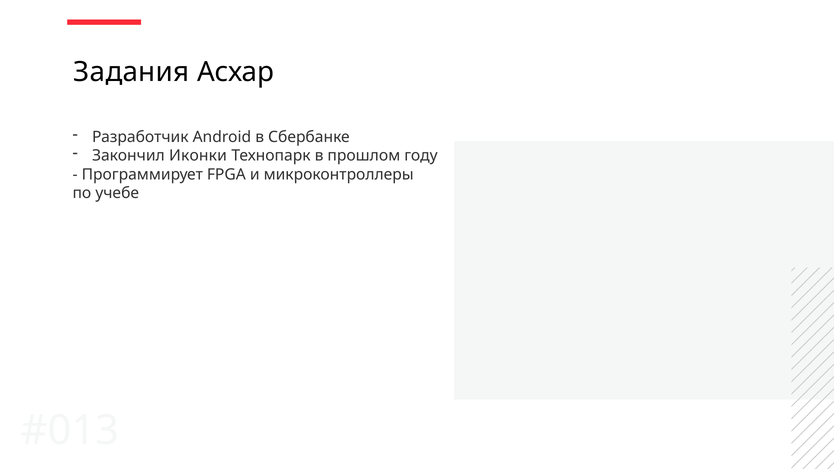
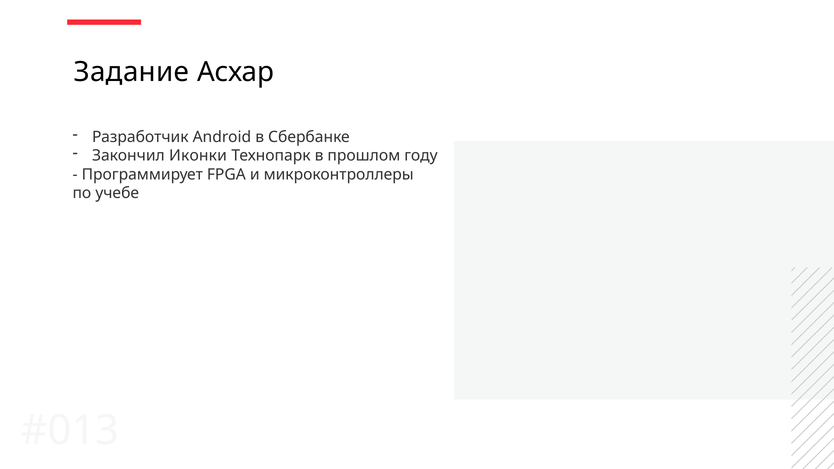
Задания: Задания -> Задание (131, 72)
